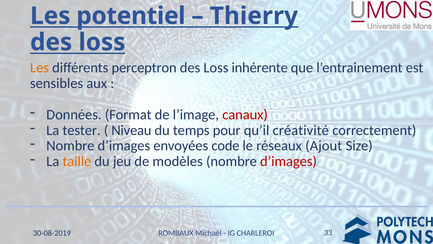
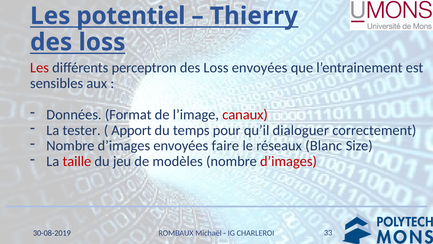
Les colour: orange -> red (40, 68)
Loss inhérente: inhérente -> envoyées (260, 68)
Niveau: Niveau -> Apport (131, 130)
créativité: créativité -> dialoguer (301, 130)
code: code -> faire (225, 146)
Ajout: Ajout -> Blanc (324, 146)
taille colour: orange -> red (77, 161)
